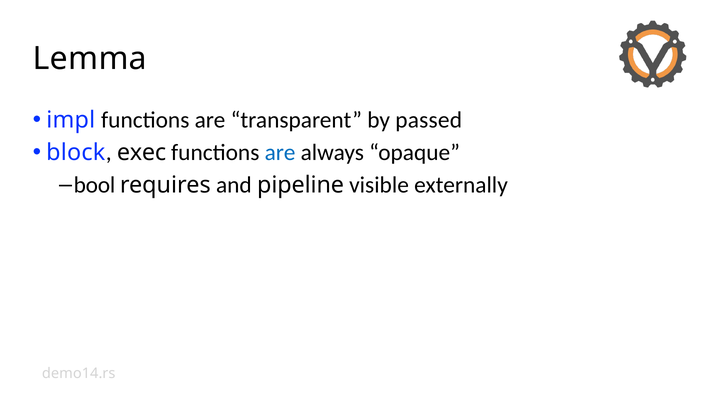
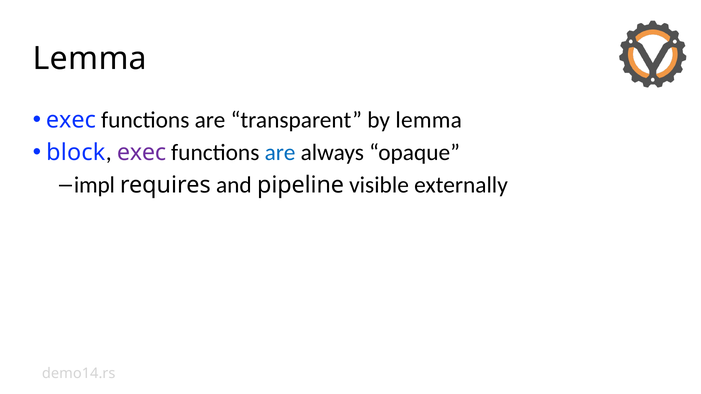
impl: impl -> exec (71, 120)
by passed: passed -> lemma (429, 120)
exec colour: black -> purple (142, 153)
bool: bool -> impl (94, 185)
